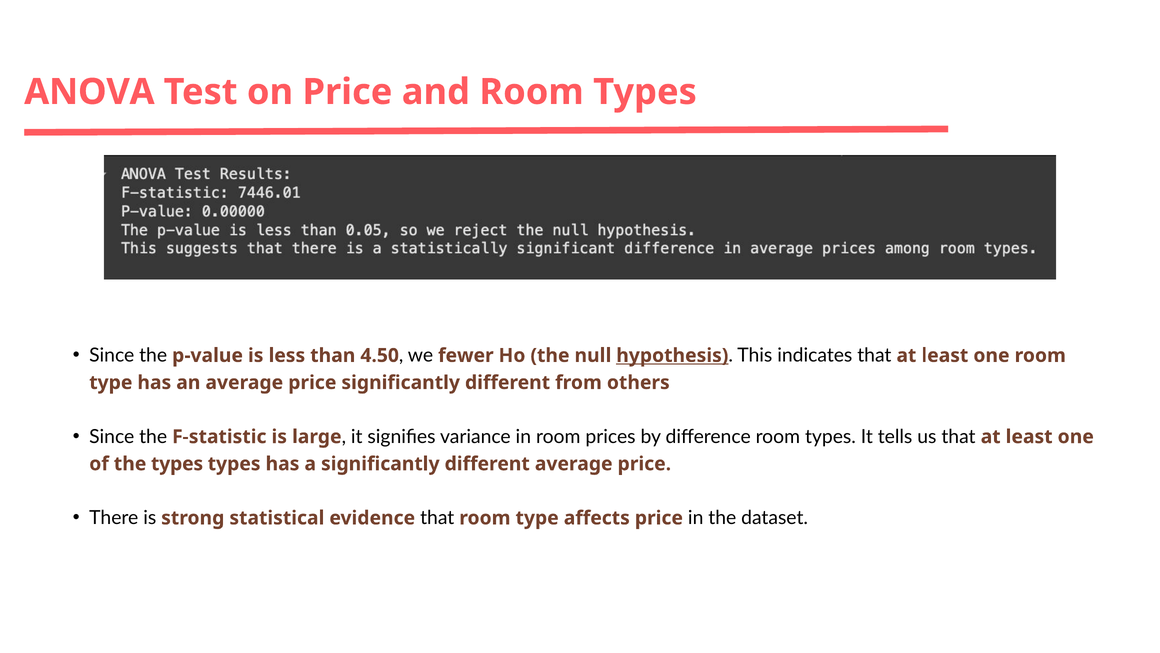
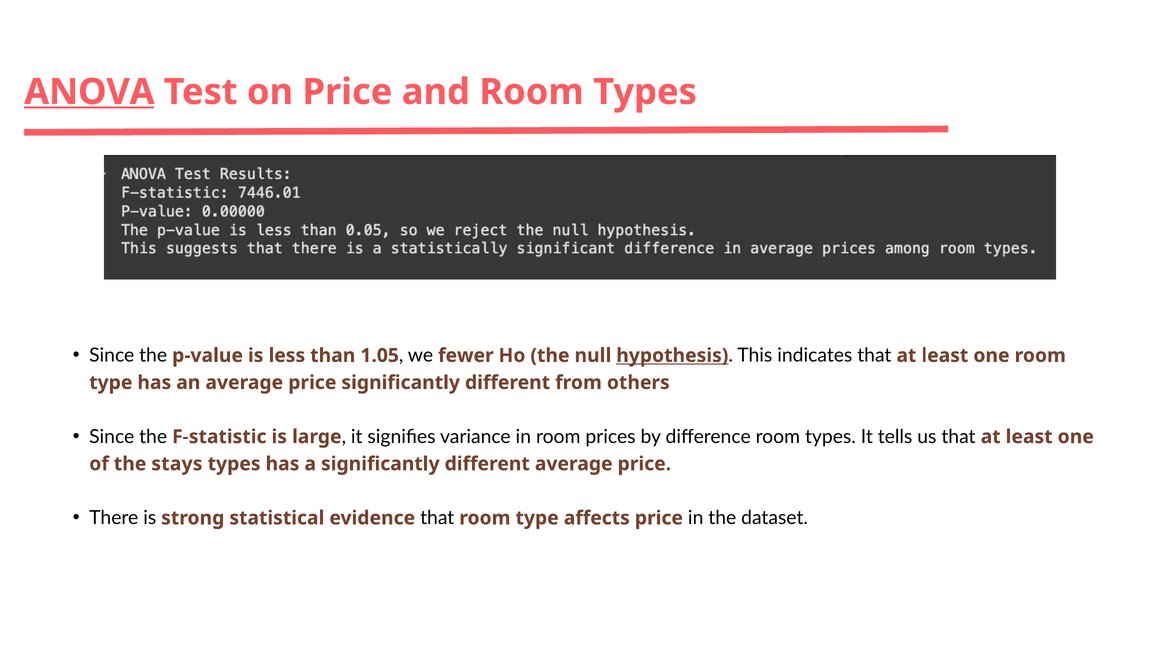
ANOVA underline: none -> present (89, 92)
4.50: 4.50 -> 1.05 (380, 355)
the types: types -> stays (177, 464)
